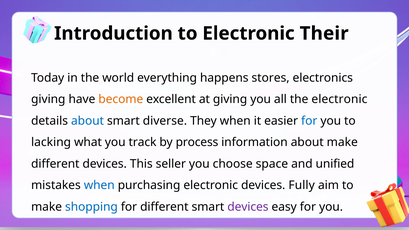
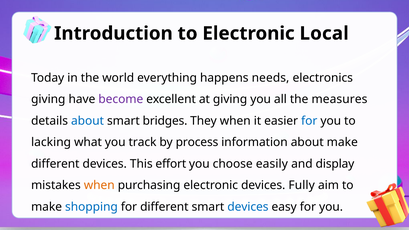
Their: Their -> Local (324, 33)
stores: stores -> needs (271, 78)
become colour: orange -> purple (121, 99)
the electronic: electronic -> measures (339, 99)
diverse: diverse -> bridges (165, 121)
seller: seller -> effort (171, 164)
space: space -> easily (272, 164)
unified: unified -> display (335, 164)
when colour: blue -> orange (99, 185)
devices colour: purple -> blue (248, 207)
